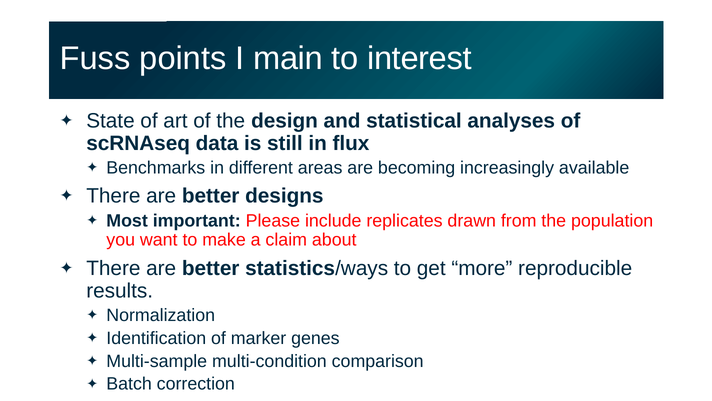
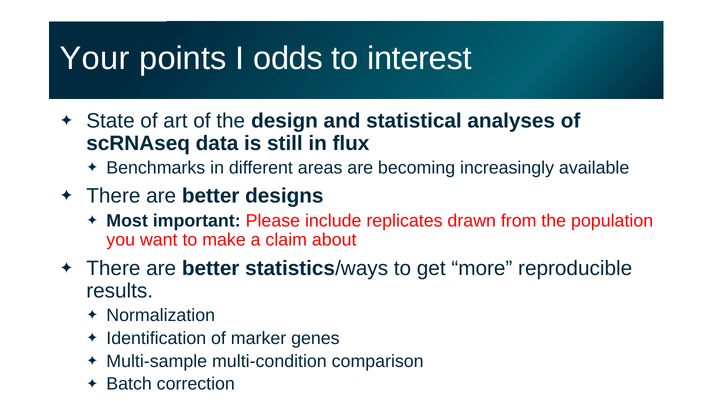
Fuss: Fuss -> Your (95, 58)
main: main -> odds (288, 58)
